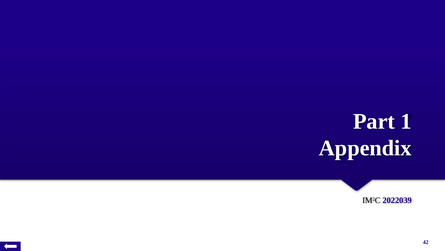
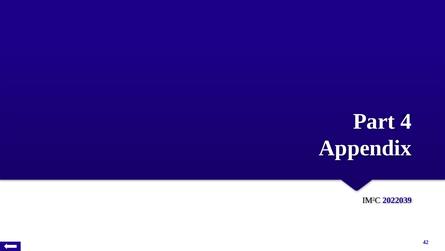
1: 1 -> 4 (406, 121)
